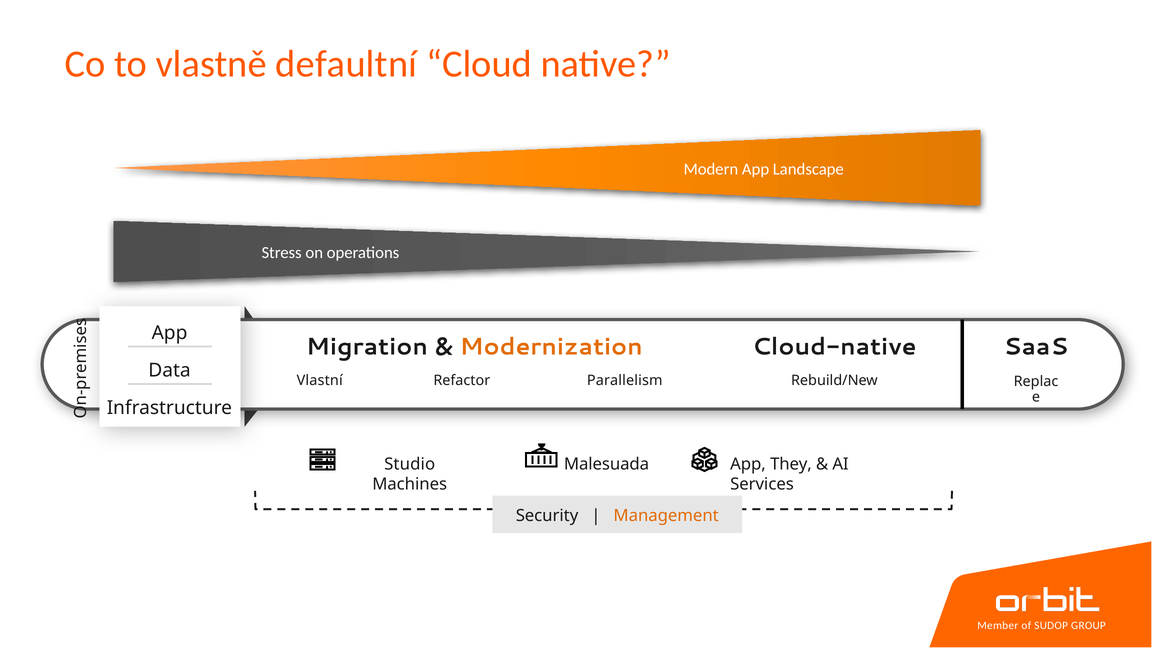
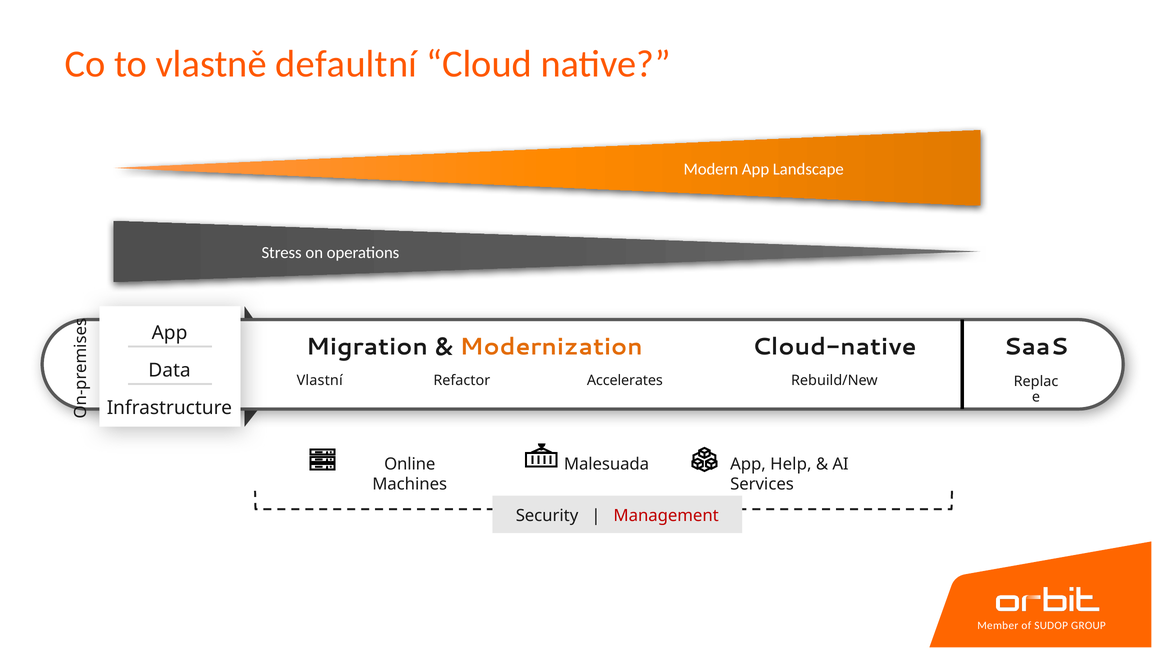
Parallelism: Parallelism -> Accelerates (625, 381)
Studio: Studio -> Online (410, 464)
They: They -> Help (791, 464)
Management colour: orange -> red (666, 516)
